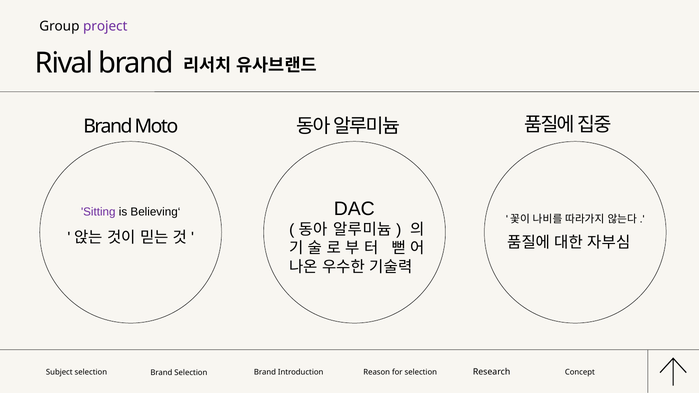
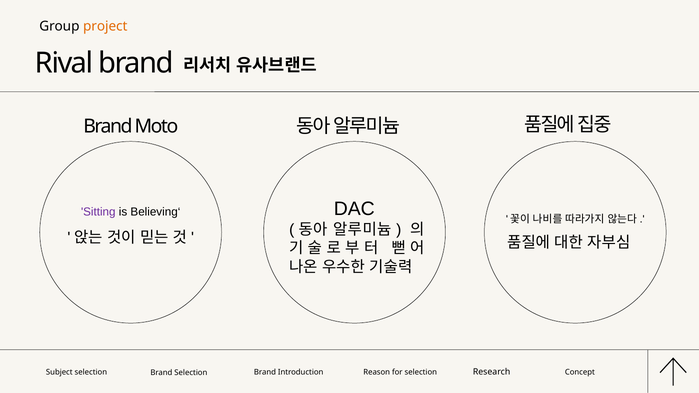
project colour: purple -> orange (105, 26)
